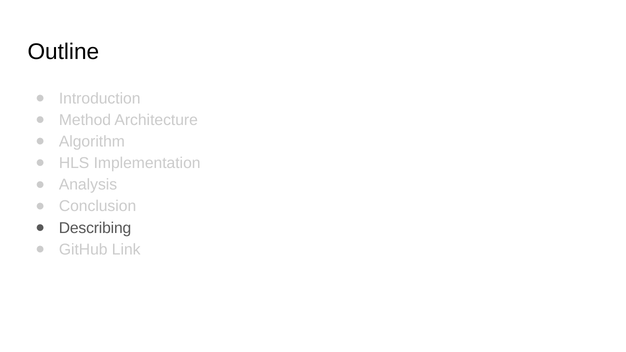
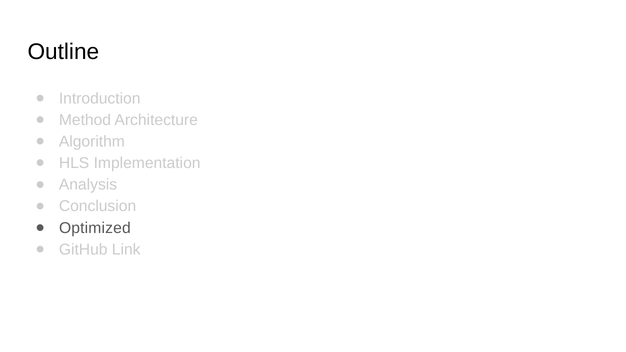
Describing: Describing -> Optimized (95, 228)
